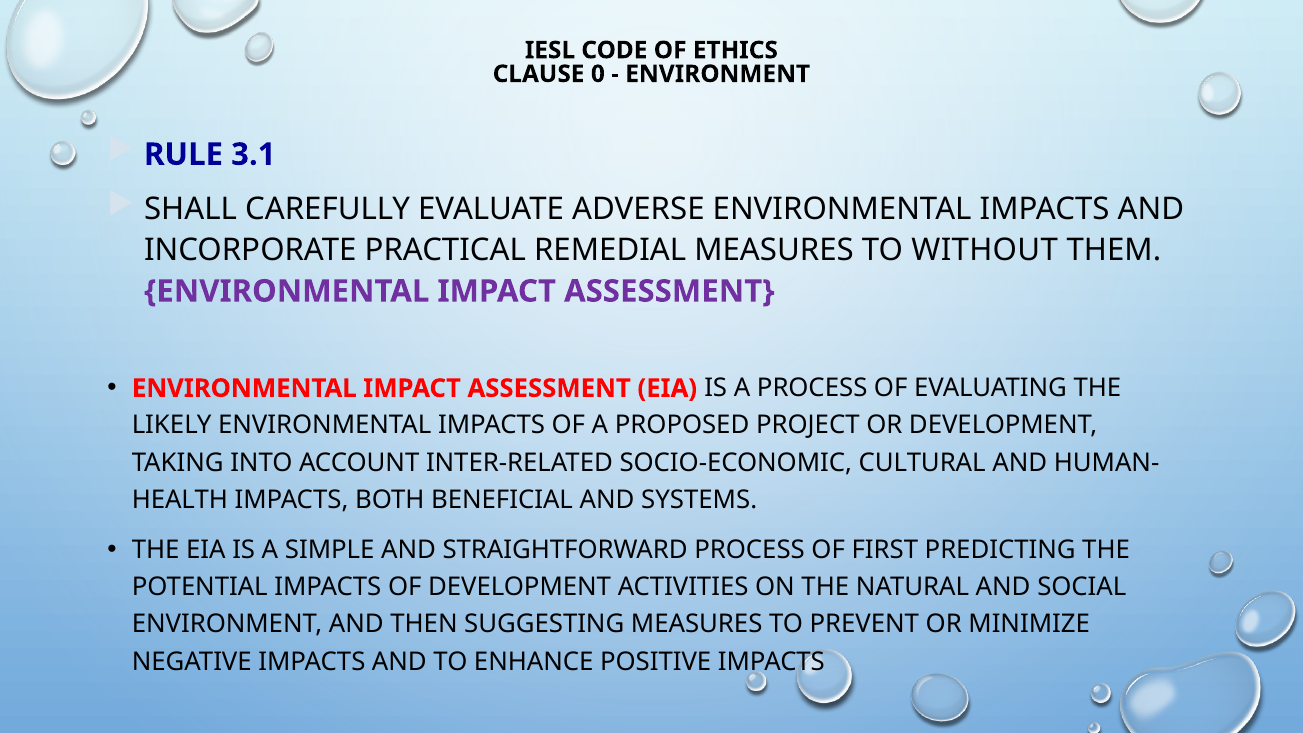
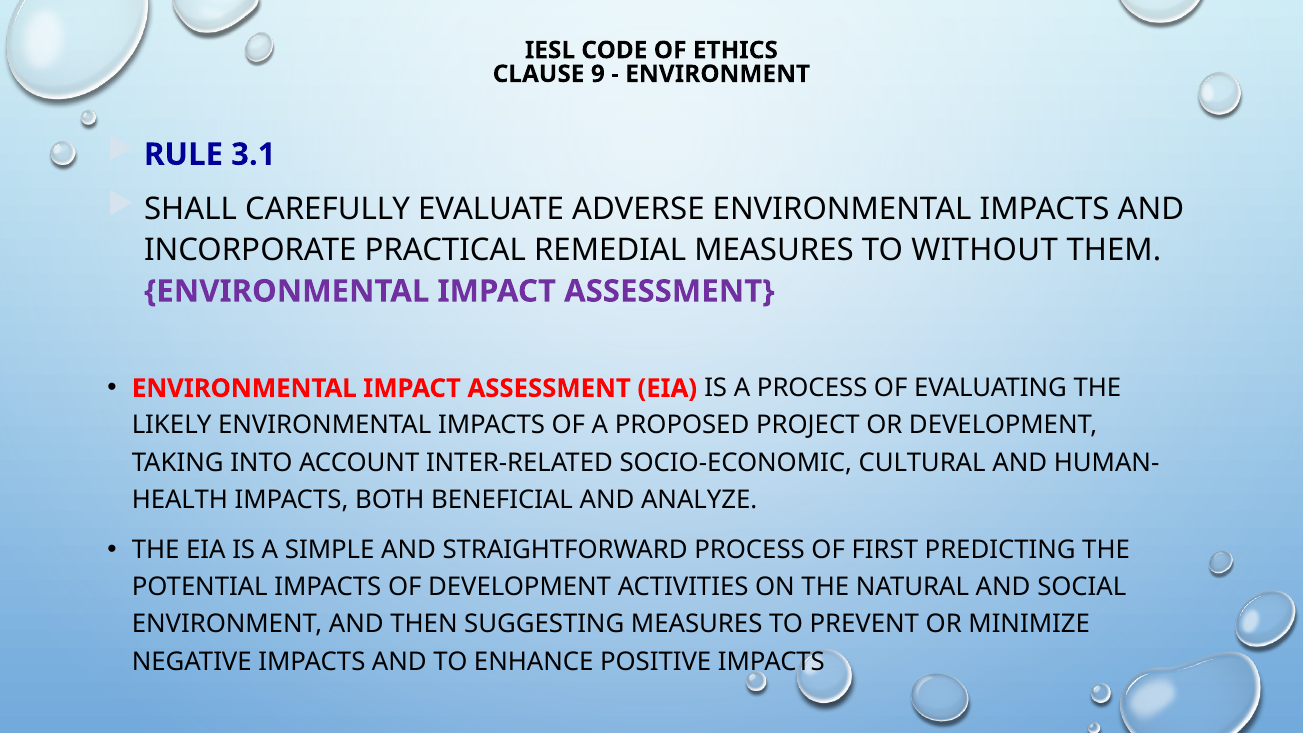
0: 0 -> 9 (598, 74)
SYSTEMS: SYSTEMS -> ANALYZE (699, 500)
